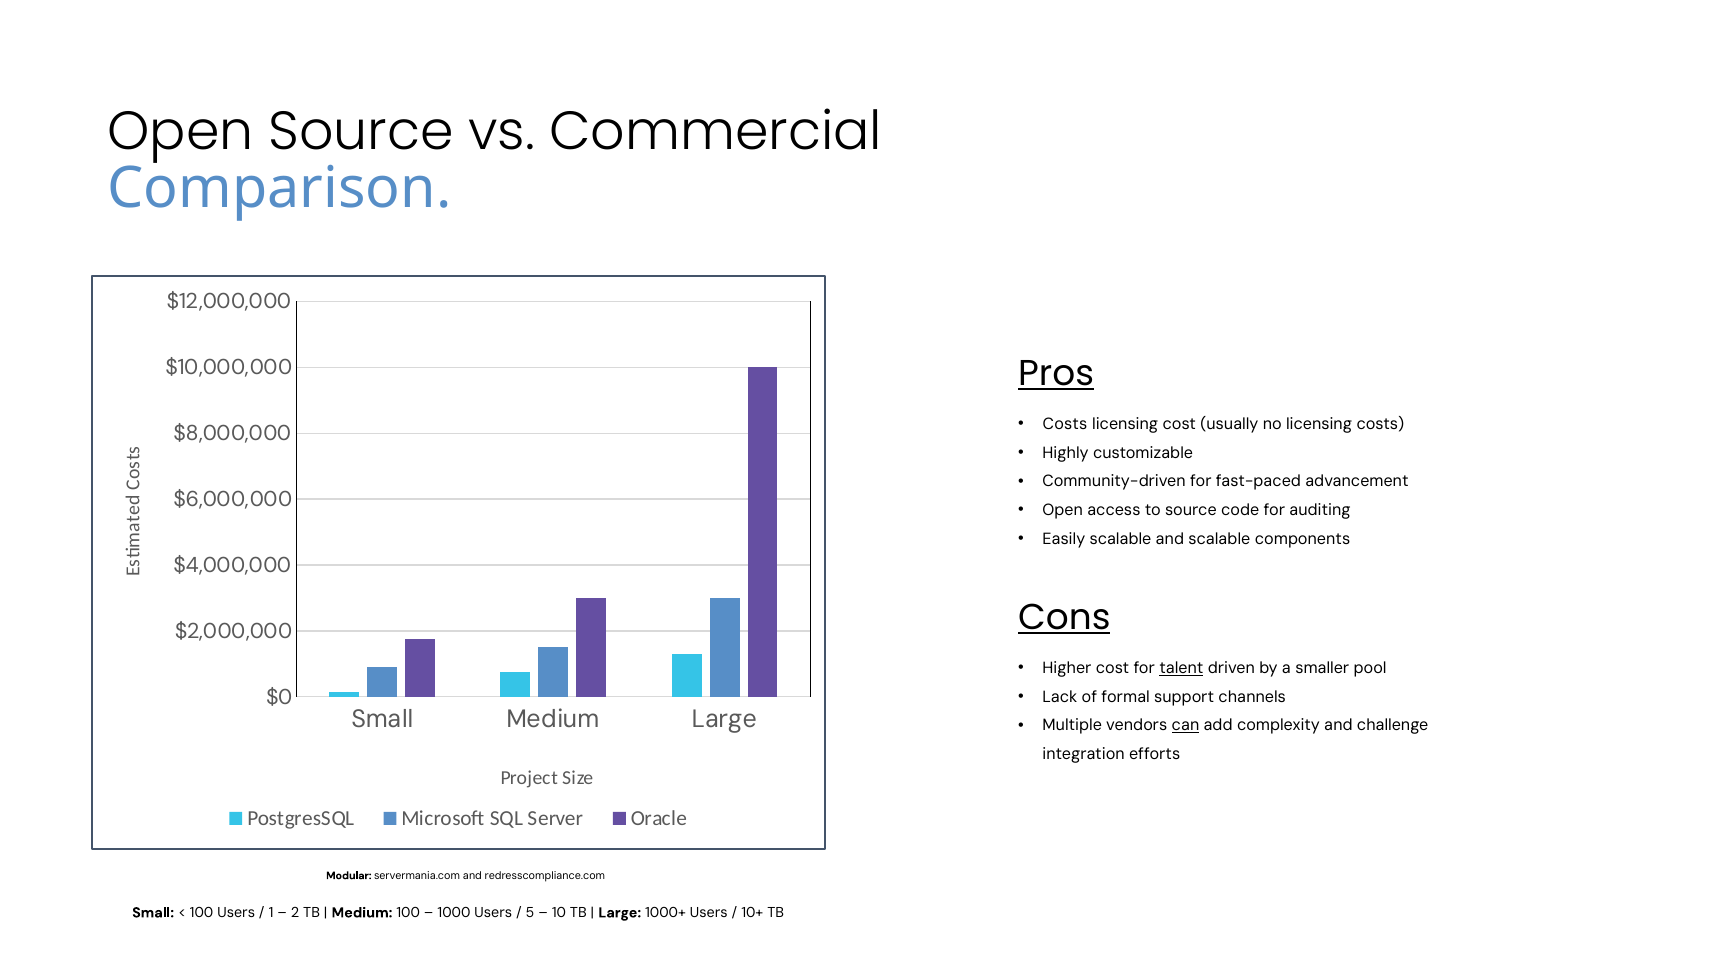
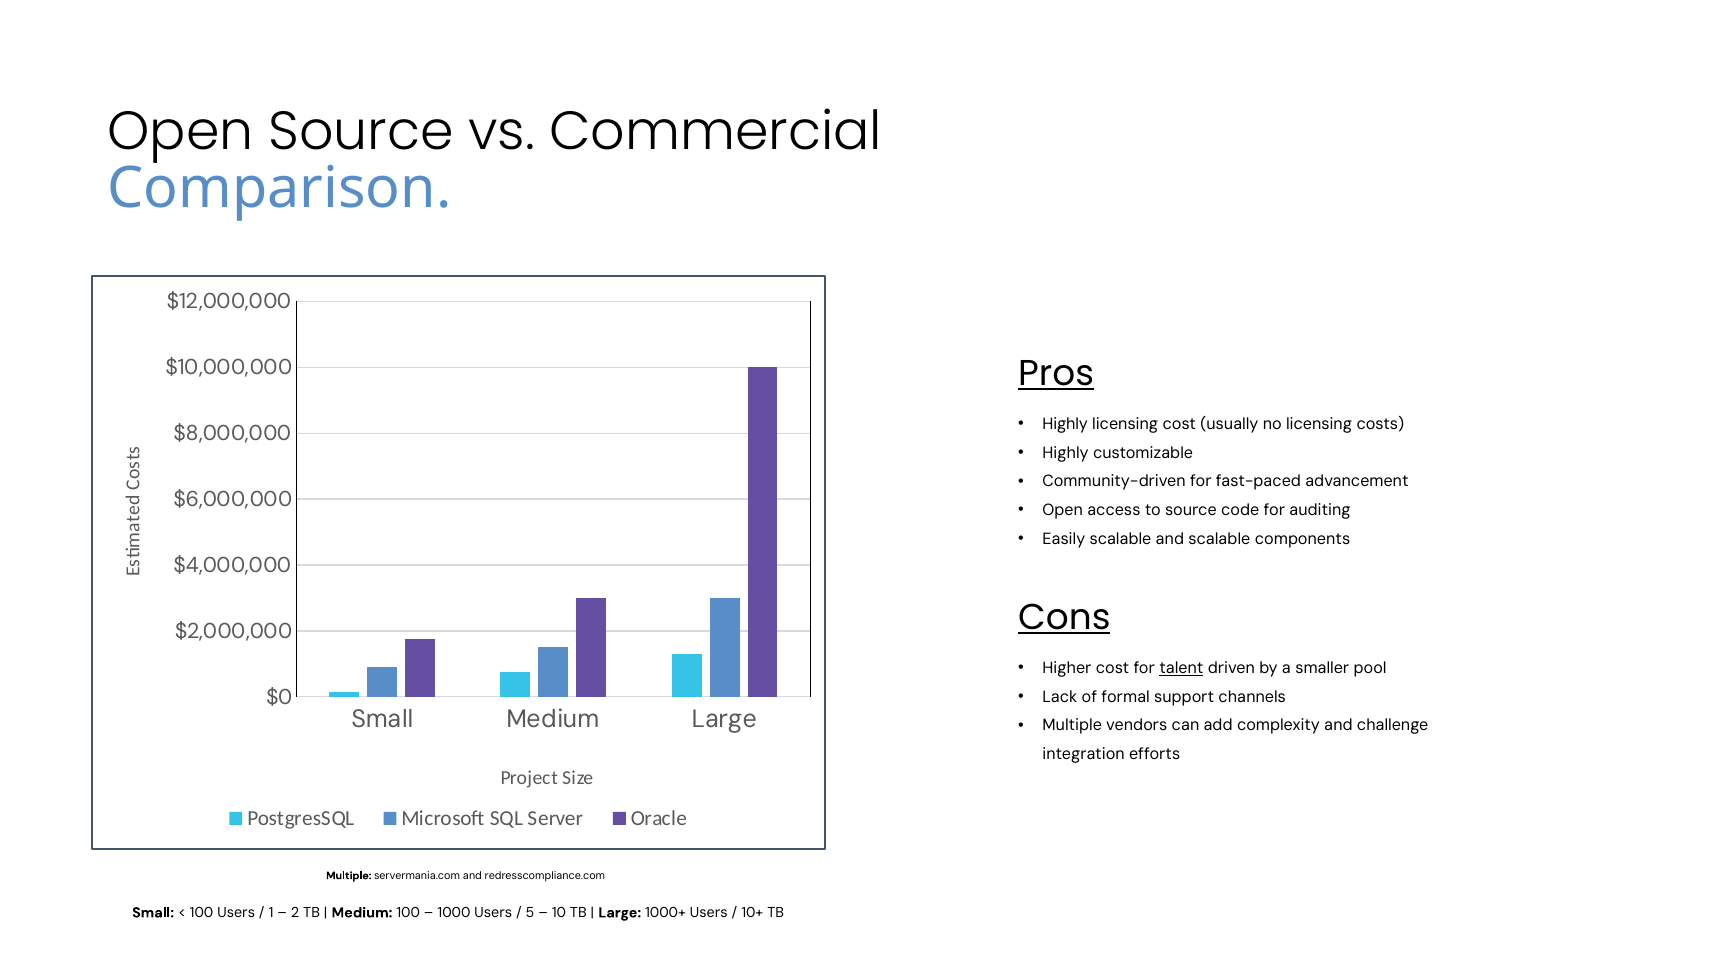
Costs: Costs -> Highly (1065, 424)
can underline: present -> none (1186, 725)
Modular: Modular -> Multiple (349, 875)
